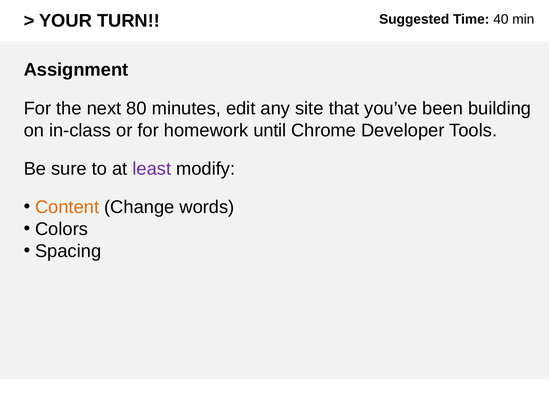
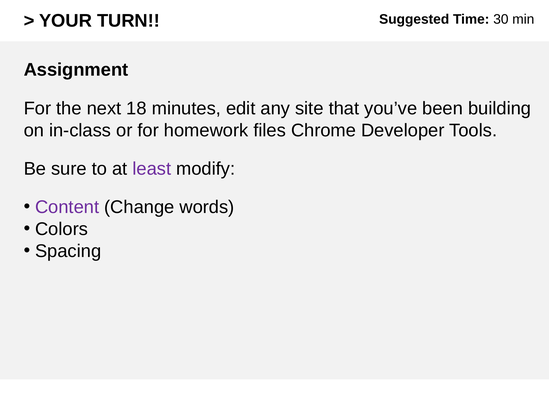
40: 40 -> 30 (501, 19)
80: 80 -> 18 (136, 108)
until: until -> files (270, 130)
Content colour: orange -> purple (67, 207)
